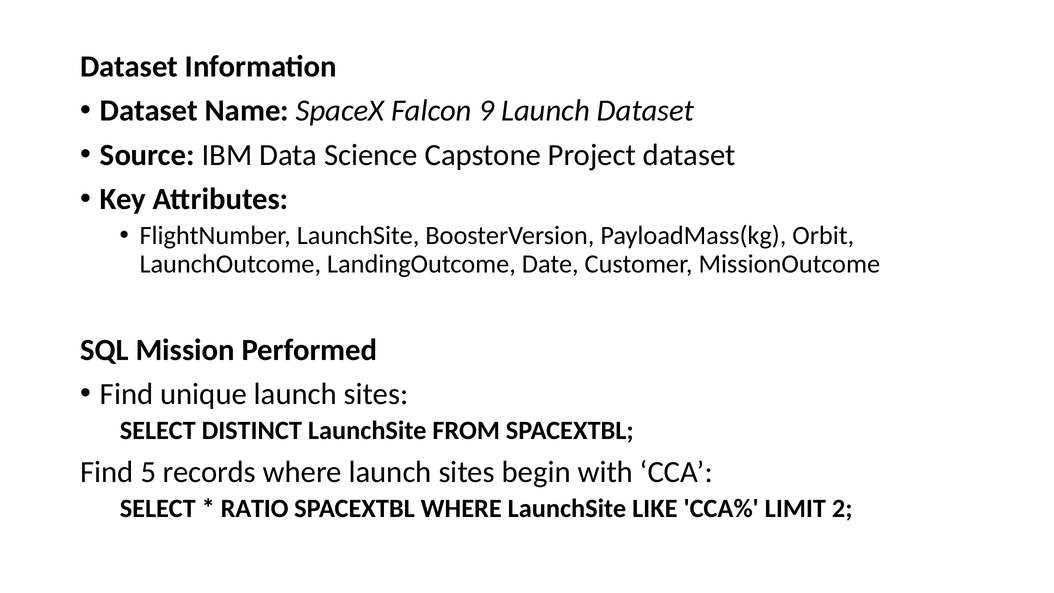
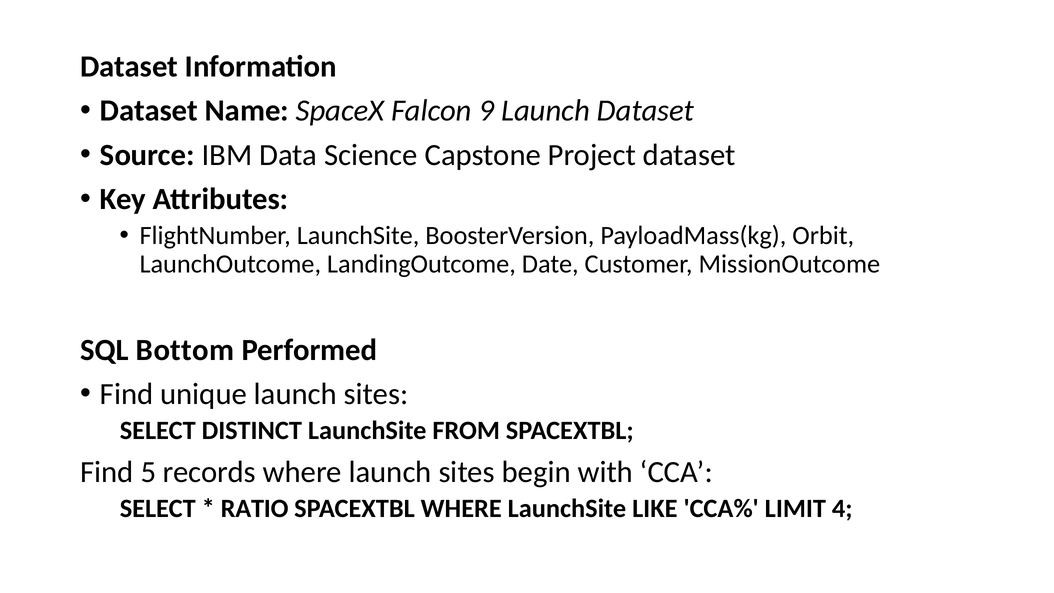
Mission: Mission -> Bottom (185, 350)
2: 2 -> 4 (842, 508)
